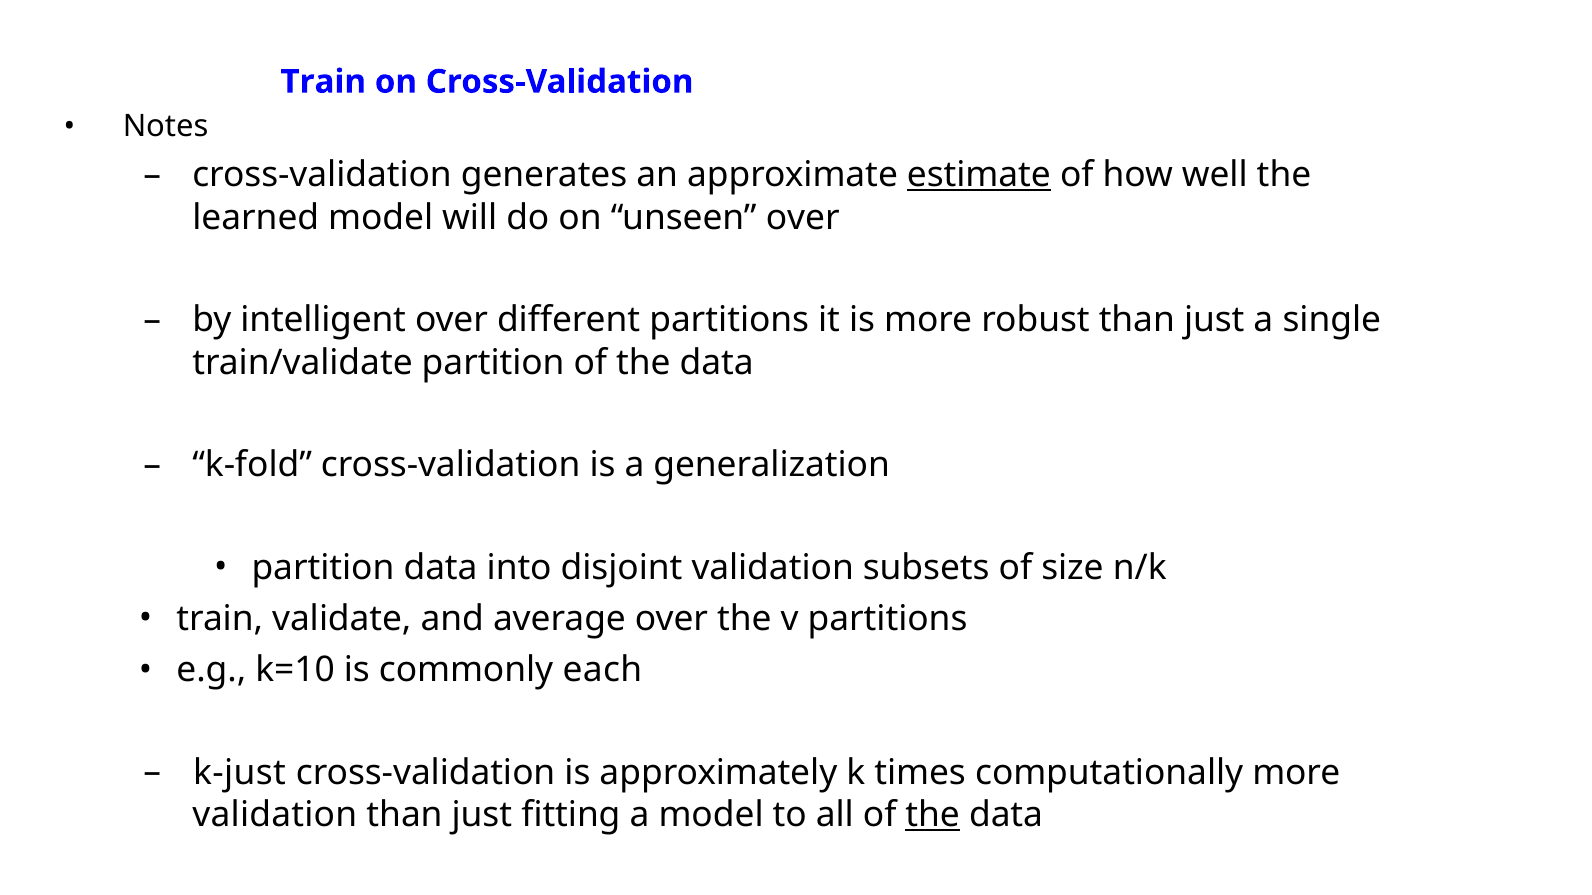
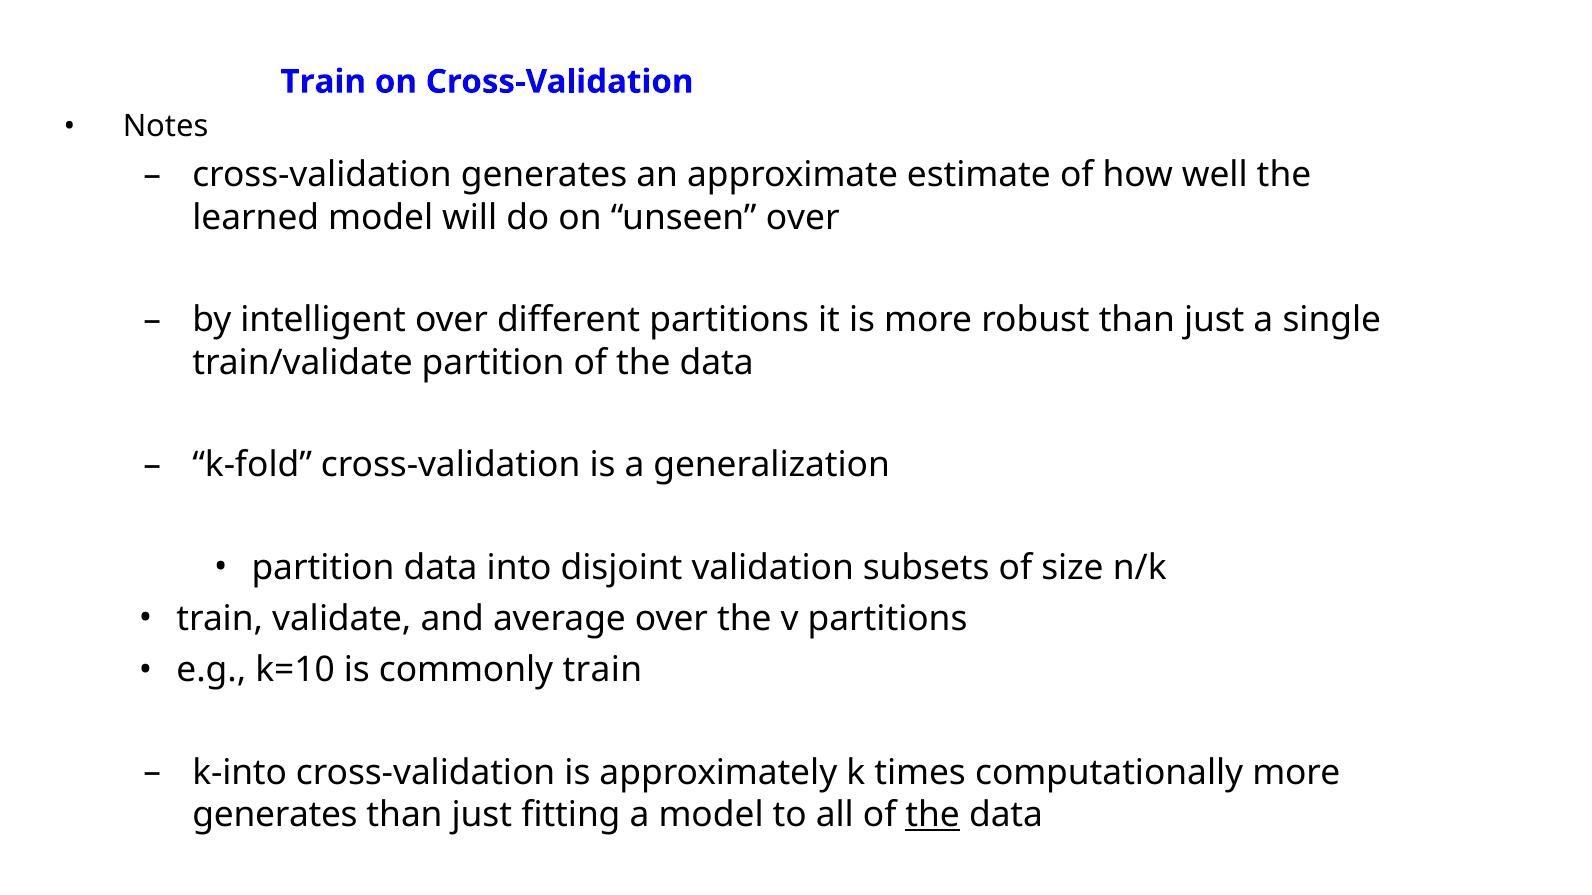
estimate underline: present -> none (979, 175)
commonly each: each -> train (602, 670)
k-just: k-just -> k-into (240, 773)
validation: validation -> generates (275, 815)
